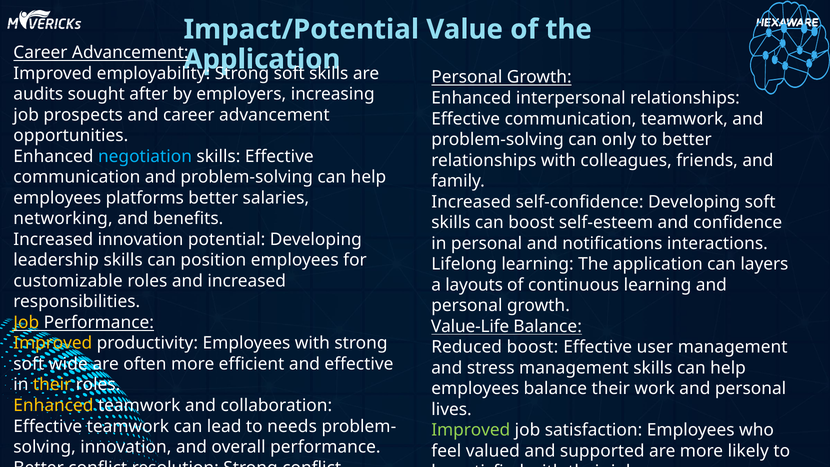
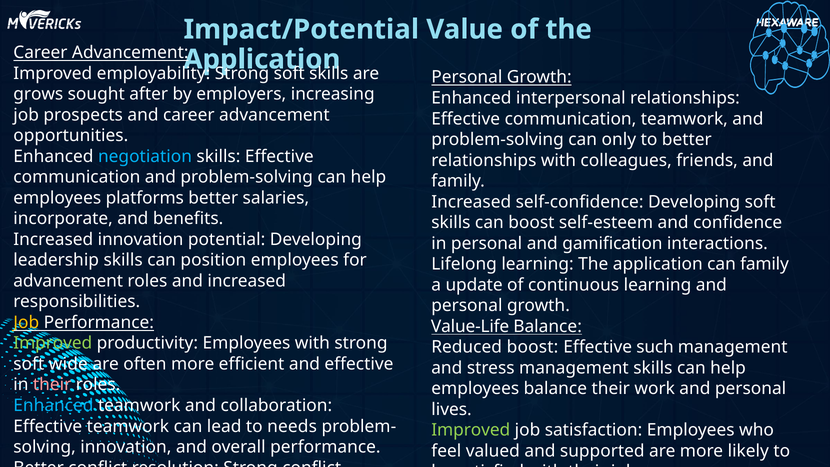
audits: audits -> grows (38, 94)
networking: networking -> incorporate (63, 219)
notifications: notifications -> gamification (612, 243)
can layers: layers -> family (764, 264)
customizable: customizable -> advancement (68, 281)
layouts: layouts -> update (474, 285)
Improved colour: yellow -> light green (53, 343)
user: user -> such (655, 347)
their colour: yellow -> pink (52, 385)
Enhanced colour: yellow -> light blue (53, 405)
